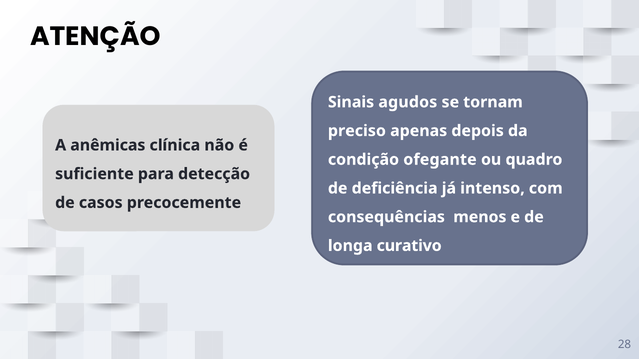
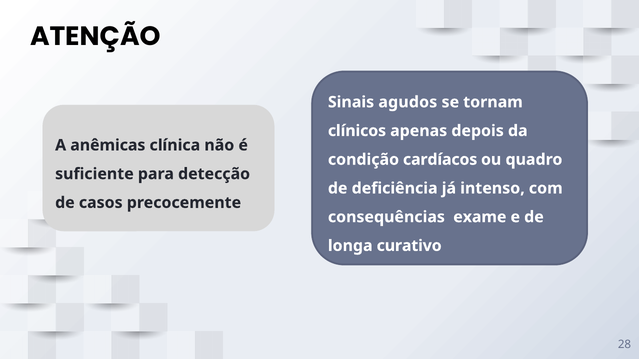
preciso: preciso -> clínicos (357, 131)
ofegante: ofegante -> cardíacos (440, 160)
menos: menos -> exame (480, 217)
